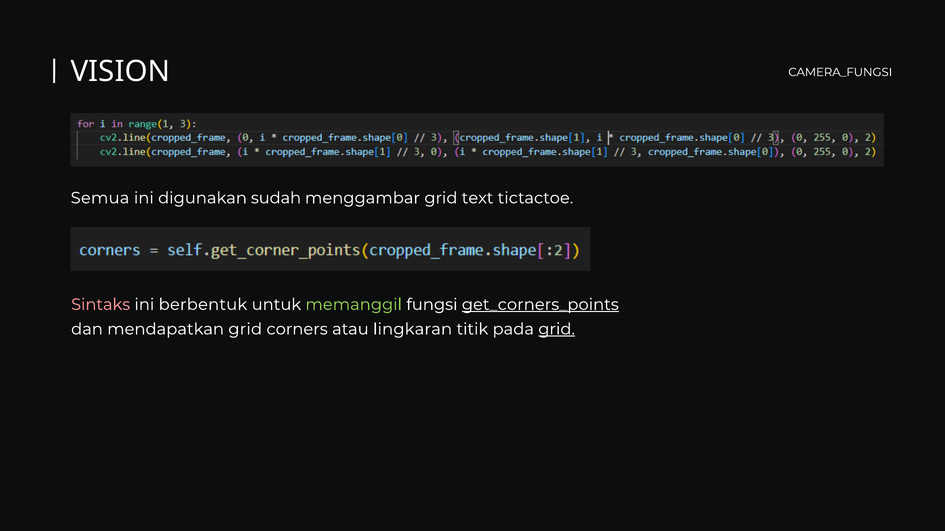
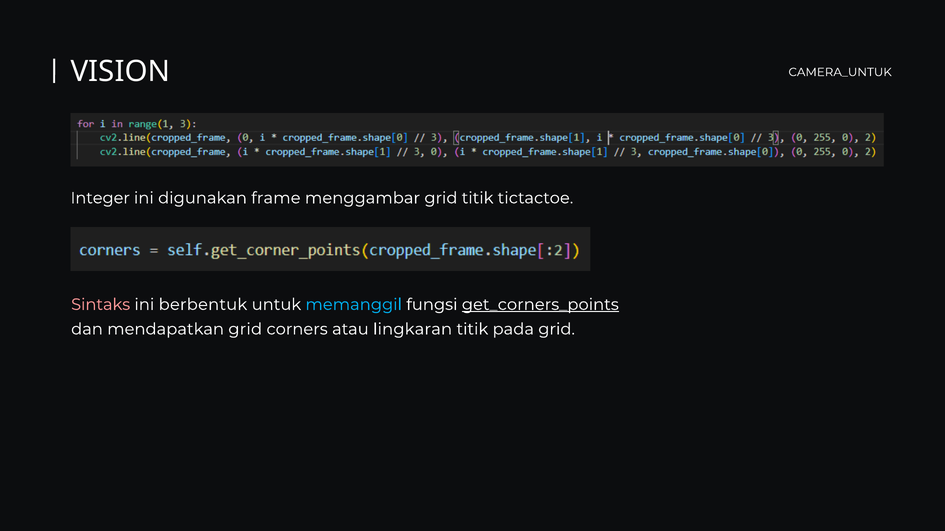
CAMERA_FUNGSI: CAMERA_FUNGSI -> CAMERA_UNTUK (840, 72)
Semua: Semua -> Integer (100, 198)
sudah: sudah -> frame (276, 198)
grid text: text -> titik (478, 198)
memanggil colour: light green -> light blue (354, 305)
grid underline: present -> none (557, 329)
